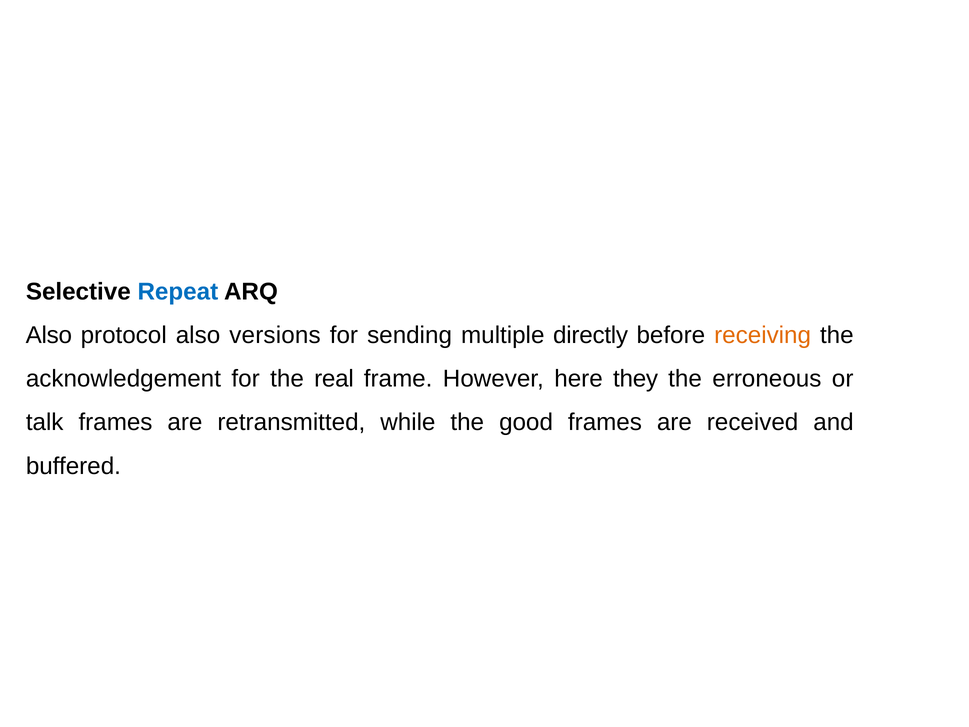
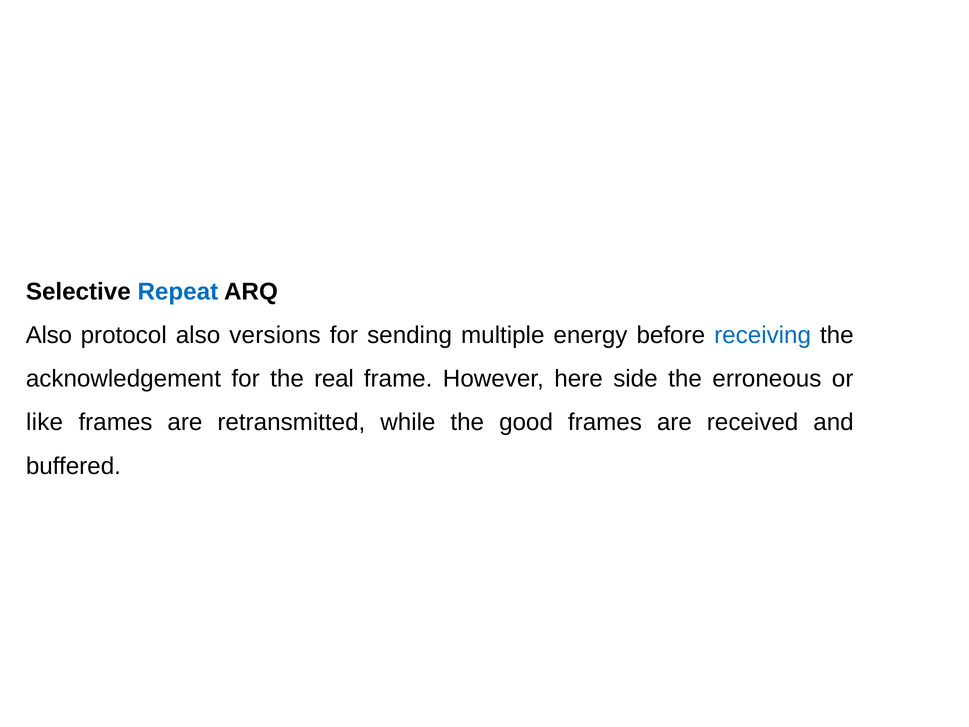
directly: directly -> energy (590, 335)
receiving colour: orange -> blue (763, 335)
they: they -> side (635, 379)
talk: talk -> like (45, 422)
